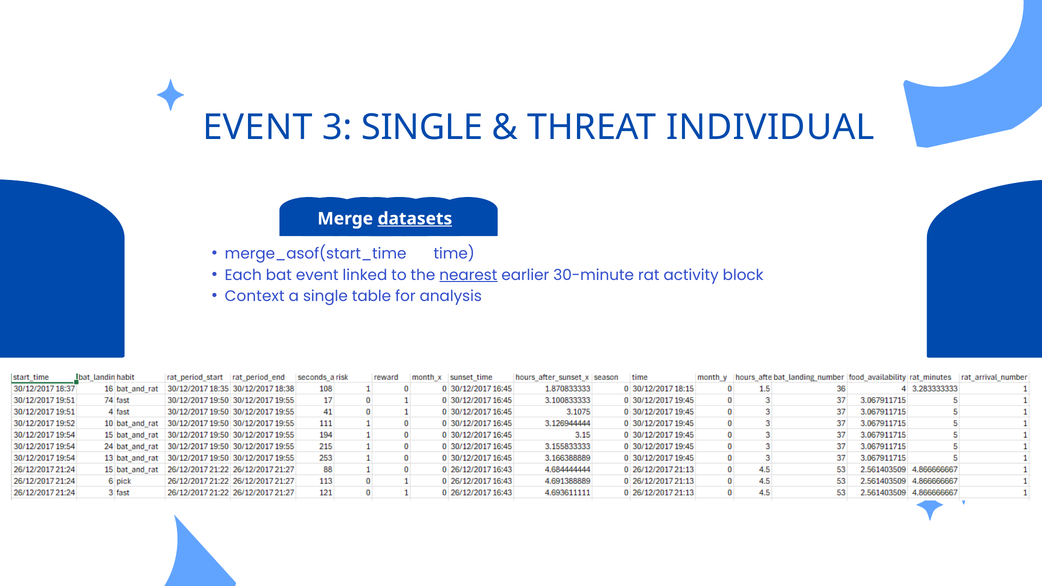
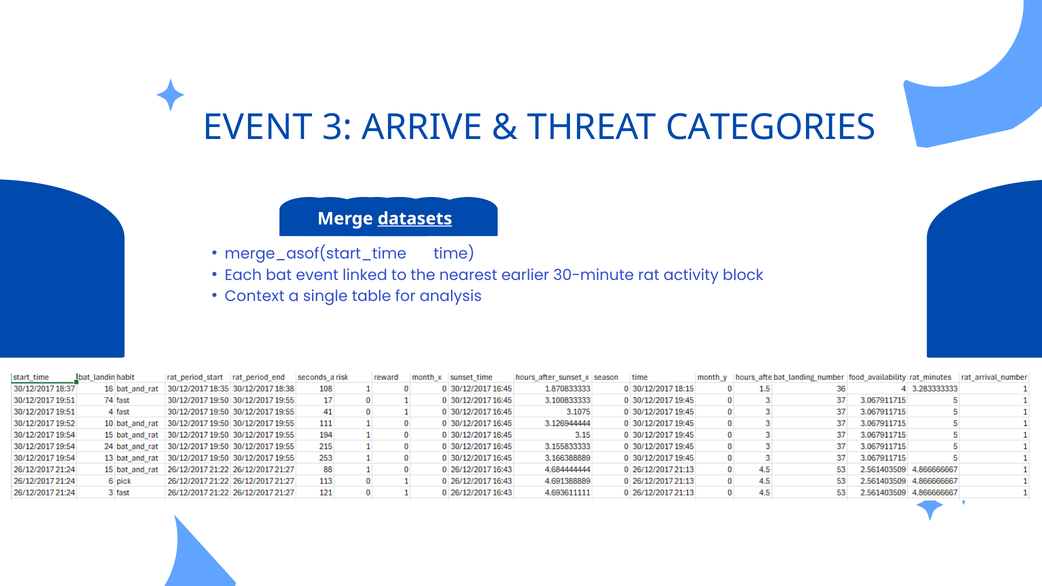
3 SINGLE: SINGLE -> ARRIVE (422, 127)
INDIVIDUAL: INDIVIDUAL -> CATEGORIES (771, 127)
nearest underline: present -> none (468, 275)
